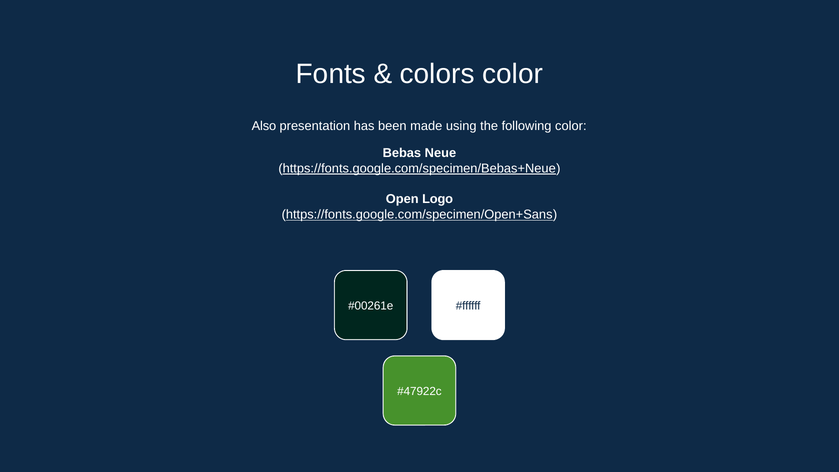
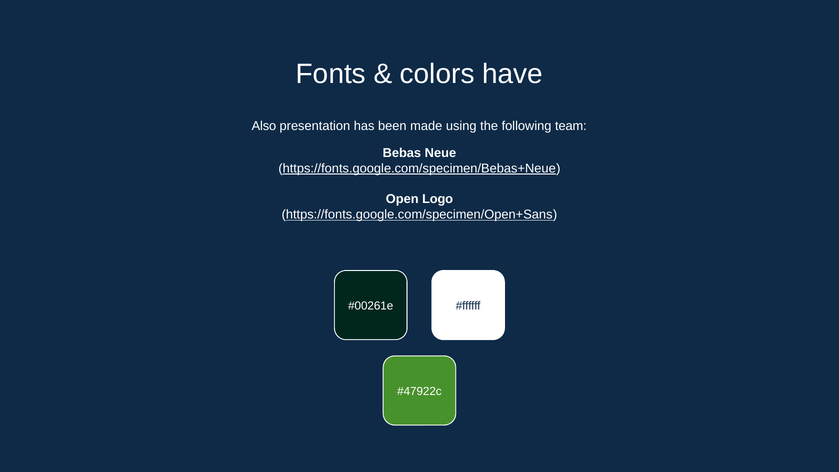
colors color: color -> have (513, 74)
following color: color -> team (571, 126)
